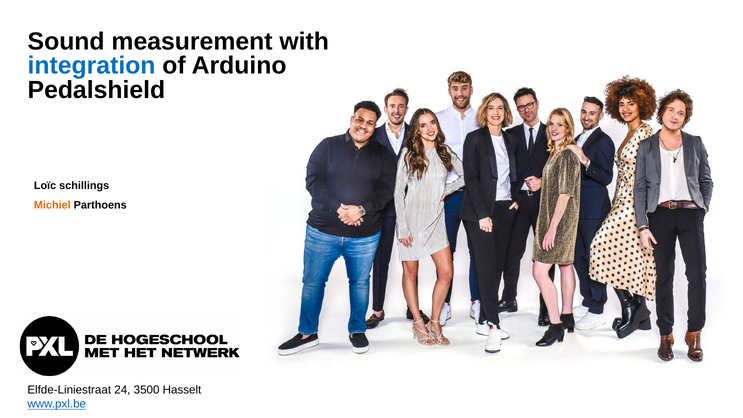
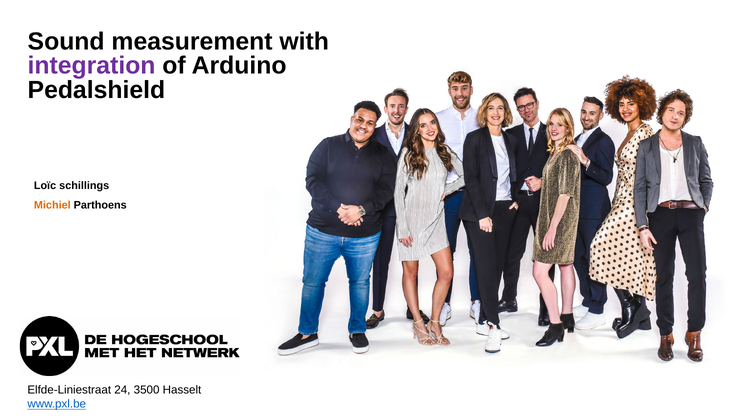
integration colour: blue -> purple (92, 66)
